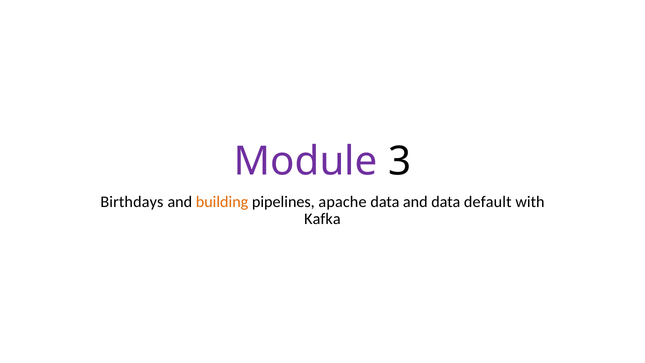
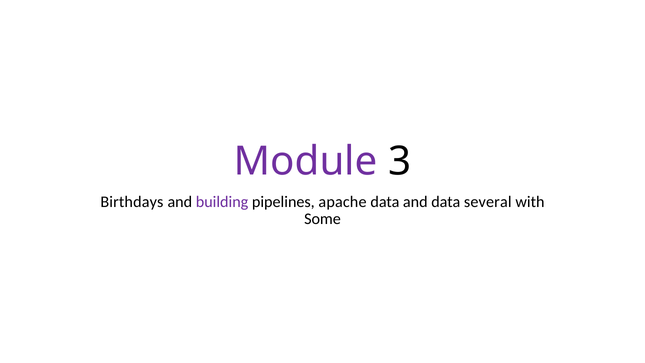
building colour: orange -> purple (222, 202)
default: default -> several (488, 202)
Kafka: Kafka -> Some (323, 219)
